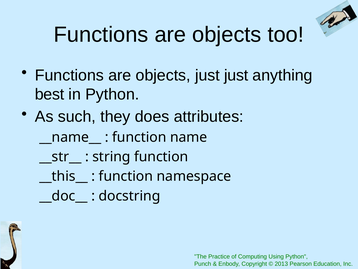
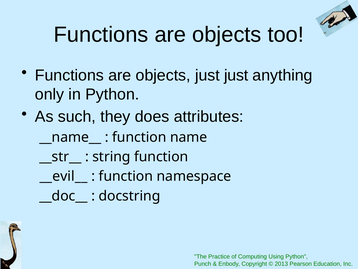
best: best -> only (50, 94)
__this__: __this__ -> __evil__ (64, 176)
